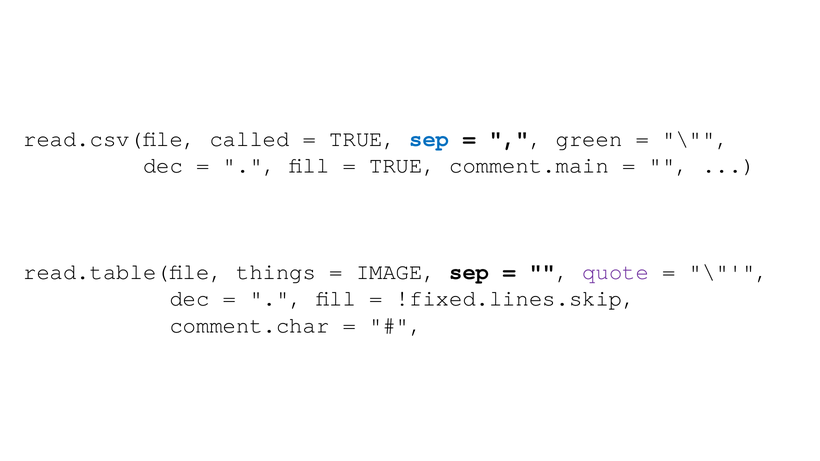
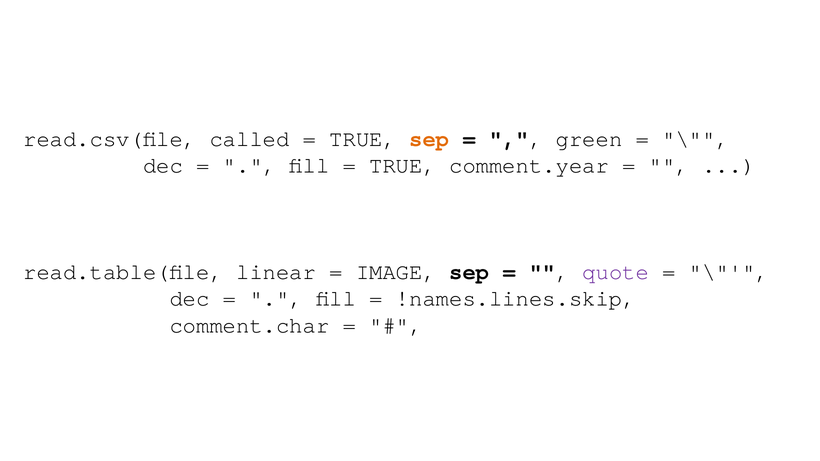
sep colour: blue -> orange (429, 139)
comment.main: comment.main -> comment.year (529, 166)
things: things -> linear (276, 272)
!fixed.lines.skip: !fixed.lines.skip -> !names.lines.skip (516, 299)
